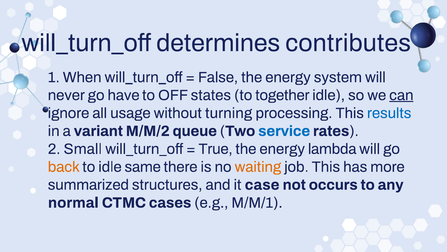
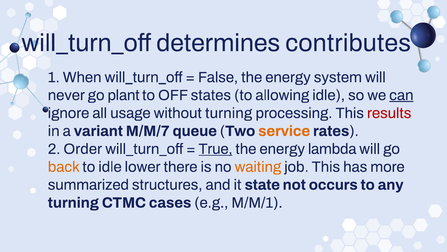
have: have -> plant (124, 95)
together: together -> allowing (282, 95)
results colour: blue -> red (389, 113)
M/M/2: M/M/2 -> M/M/7 (148, 131)
service colour: blue -> orange (284, 131)
Small: Small -> Order (83, 149)
True underline: none -> present (216, 149)
same: same -> lower (143, 166)
case: case -> state (262, 184)
normal: normal -> turning (73, 202)
